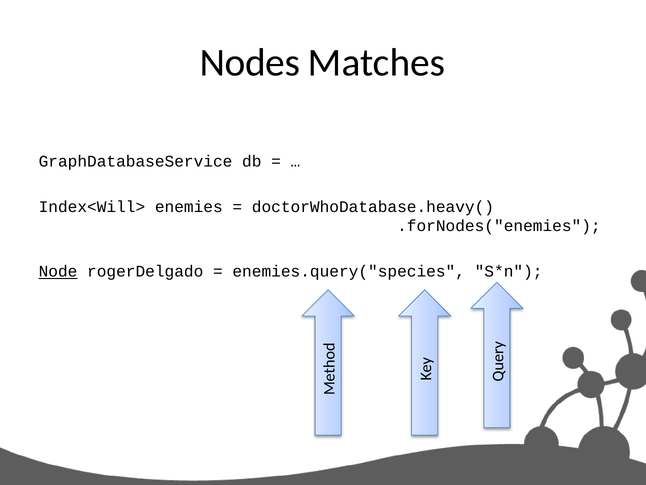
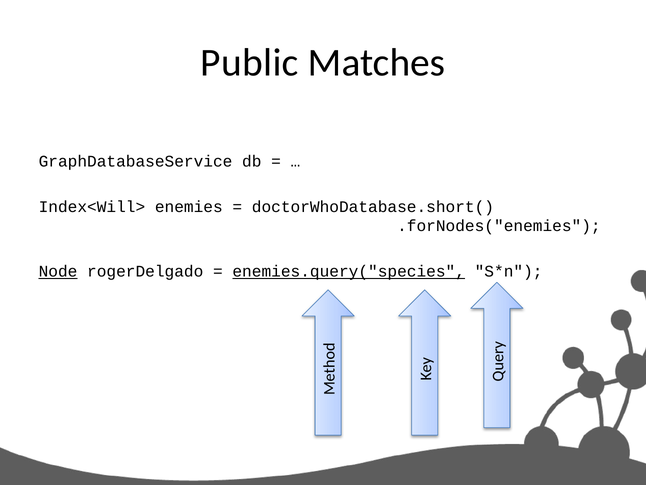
Nodes: Nodes -> Public (249, 63)
doctorWhoDatabase.heavy(: doctorWhoDatabase.heavy( -> doctorWhoDatabase.short( (373, 207)
enemies.query("species underline: none -> present (349, 271)
